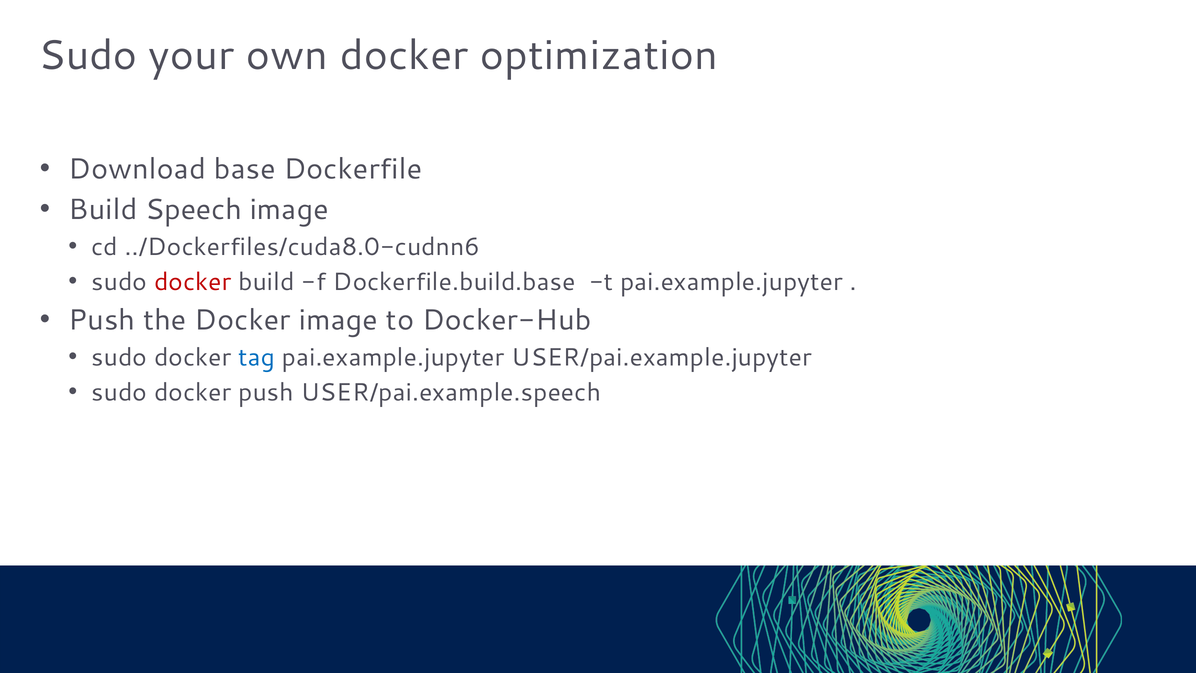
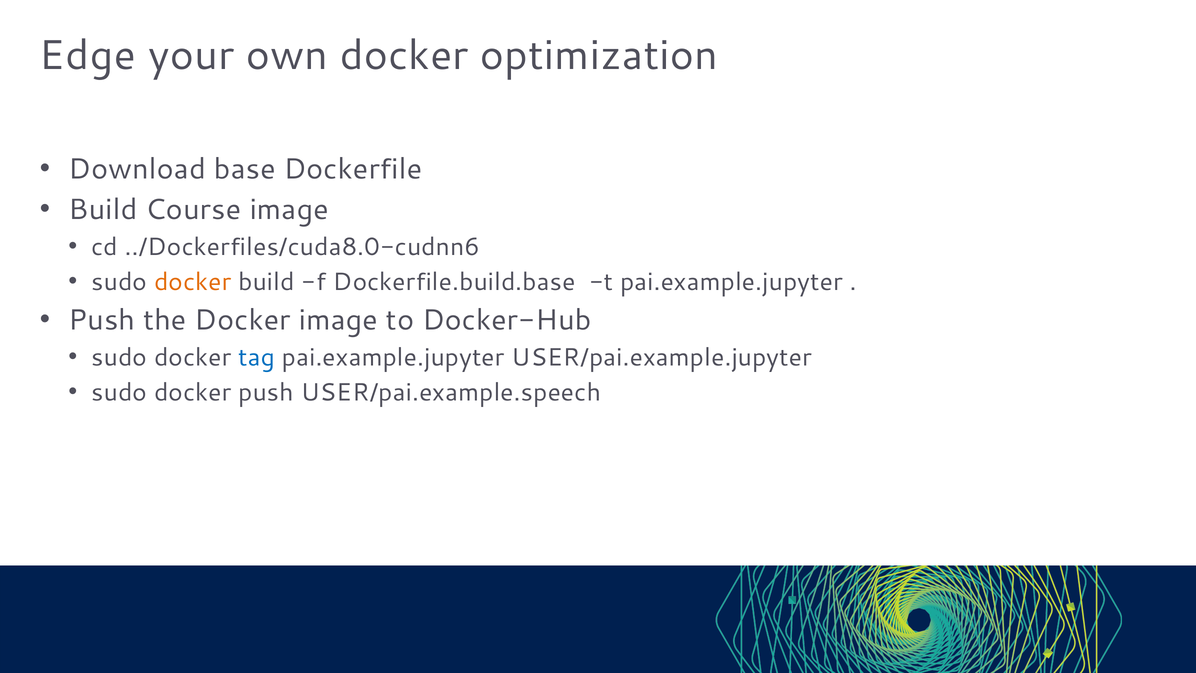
Sudo: Sudo -> Edge (87, 56)
Speech: Speech -> Course (193, 210)
docker colour: red -> orange (193, 282)
